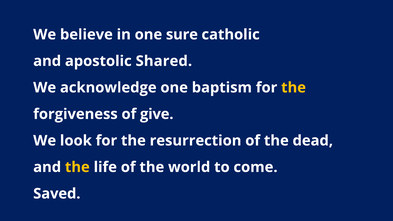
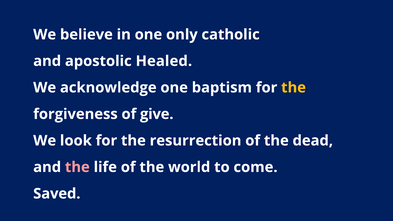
sure: sure -> only (182, 35)
Shared: Shared -> Healed (164, 61)
the colour: yellow -> pink (77, 167)
